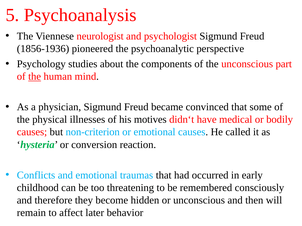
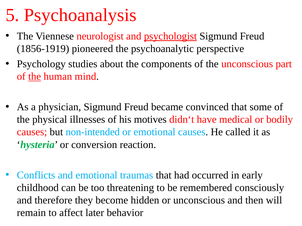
psychologist underline: none -> present (170, 36)
1856-1936: 1856-1936 -> 1856-1919 (43, 49)
non-criterion: non-criterion -> non-intended (93, 132)
